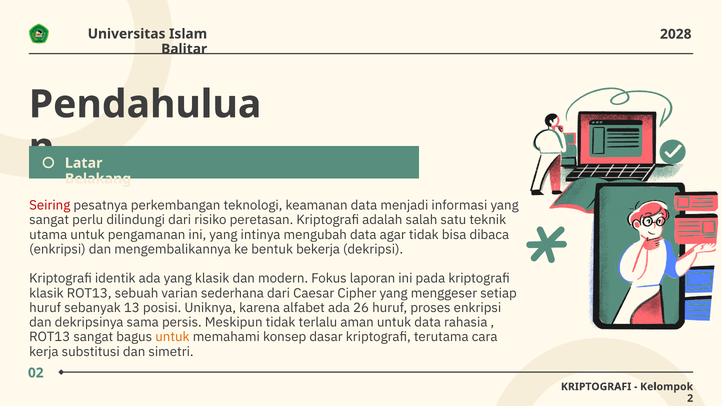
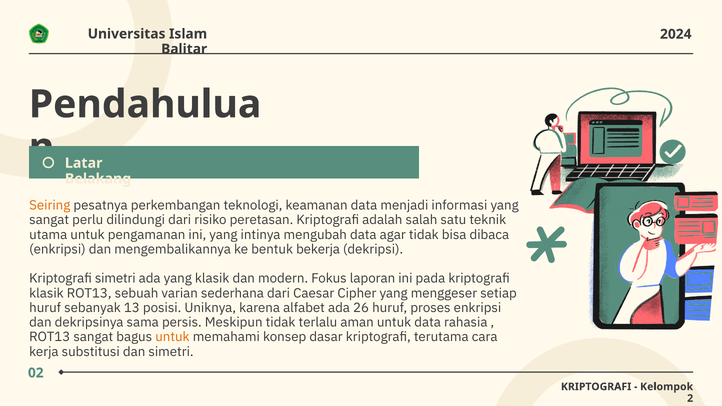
2028: 2028 -> 2024 (676, 34)
Seiring colour: red -> orange (50, 206)
Kriptografi identik: identik -> simetri (115, 279)
